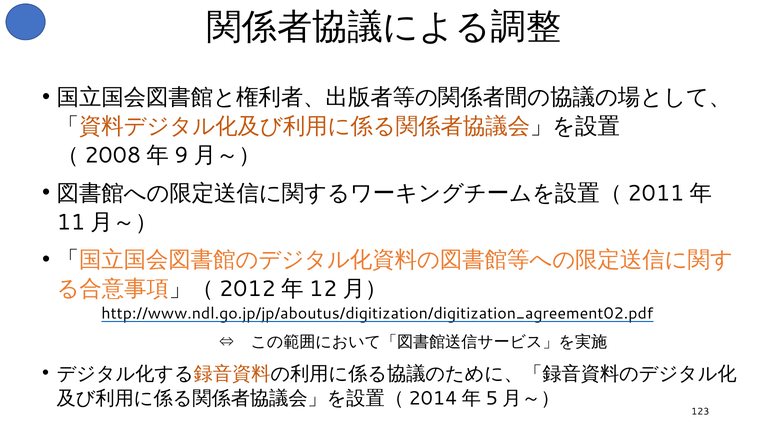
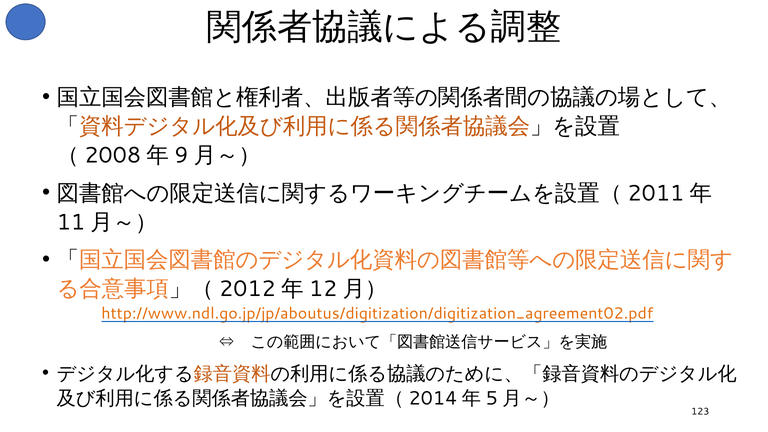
http://www.ndl.go.jp/jp/aboutus/digitization/digitization_agreement02.pdf colour: black -> orange (377, 313)
